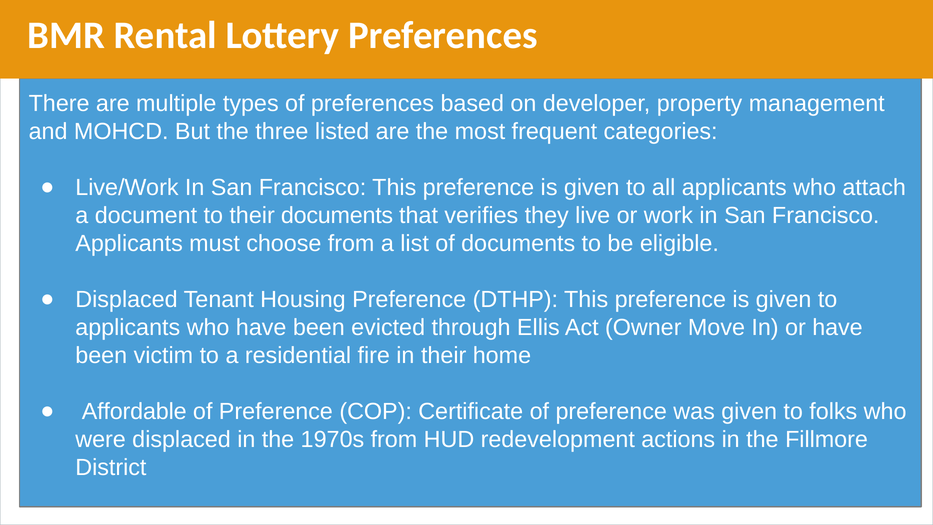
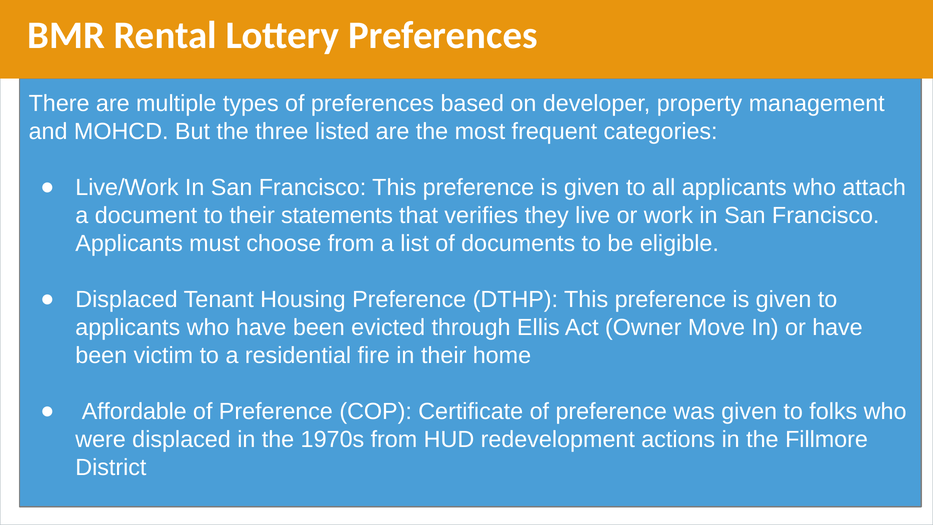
their documents: documents -> statements (337, 215)
